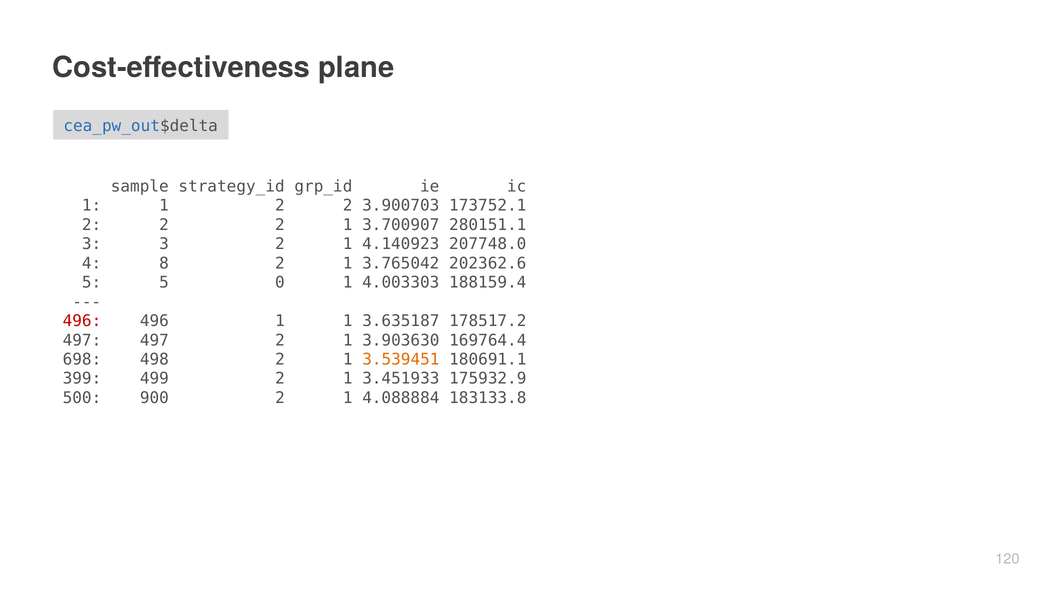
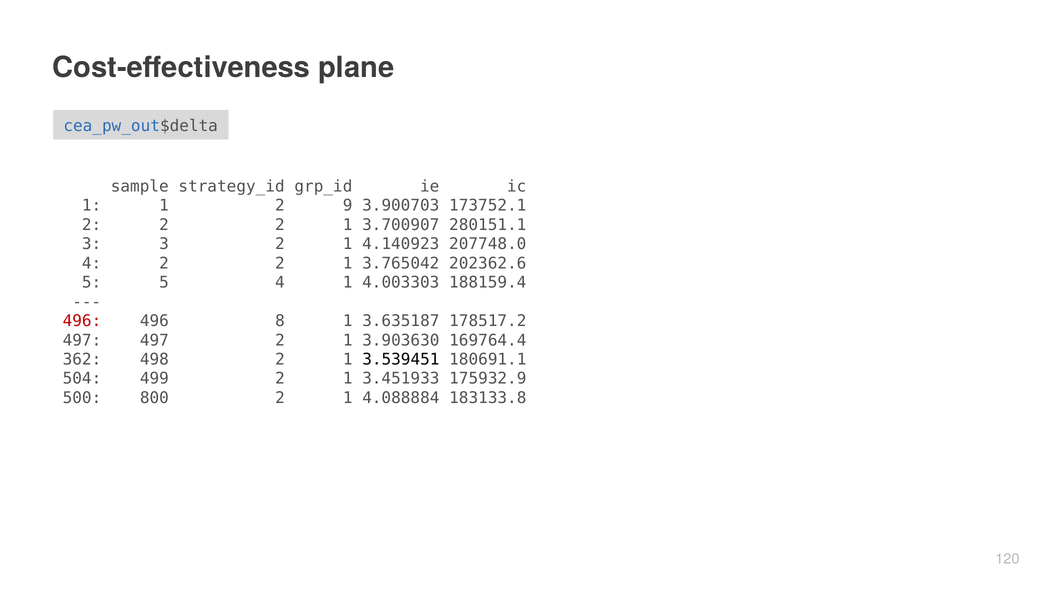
1 2 2: 2 -> 9 (348, 205)
4 8: 8 -> 2 (164, 263)
5 0: 0 -> 4 (280, 282)
496 1: 1 -> 8 (280, 321)
698: 698 -> 362 (82, 359)
3.539451 colour: orange -> black (401, 359)
399: 399 -> 504 (82, 378)
900: 900 -> 800 (154, 398)
